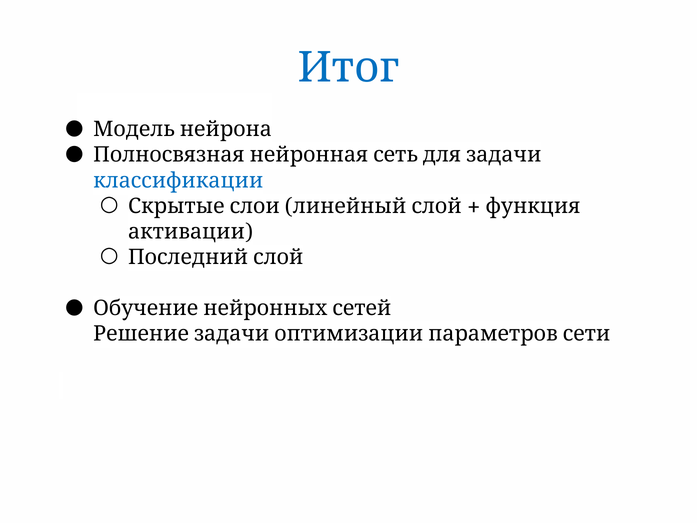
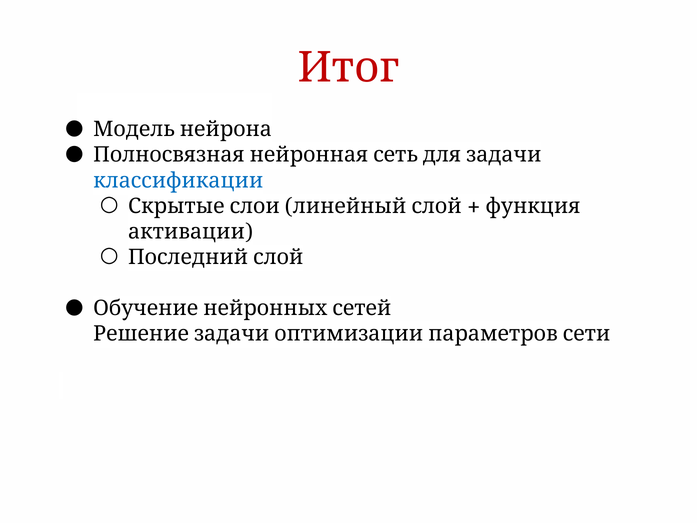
Итог colour: blue -> red (348, 67)
